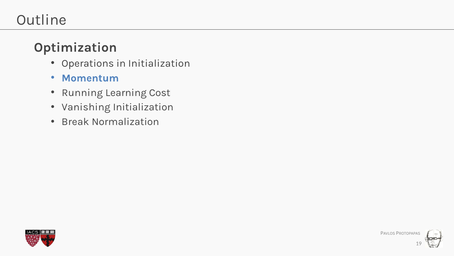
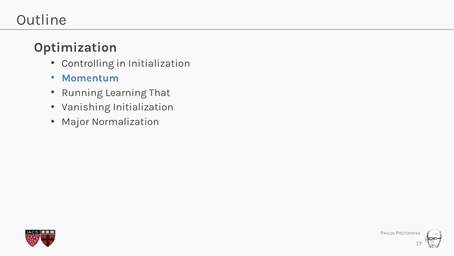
Operations: Operations -> Controlling (88, 63)
Cost: Cost -> That (160, 92)
Break: Break -> Major (75, 121)
